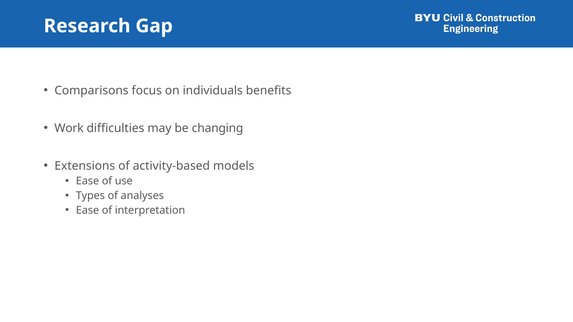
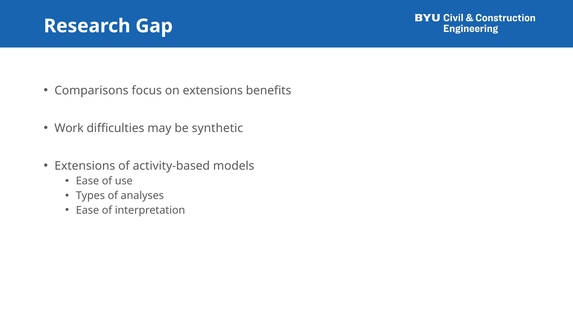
on individuals: individuals -> extensions (213, 90)
changing: changing -> synthetic (217, 128)
